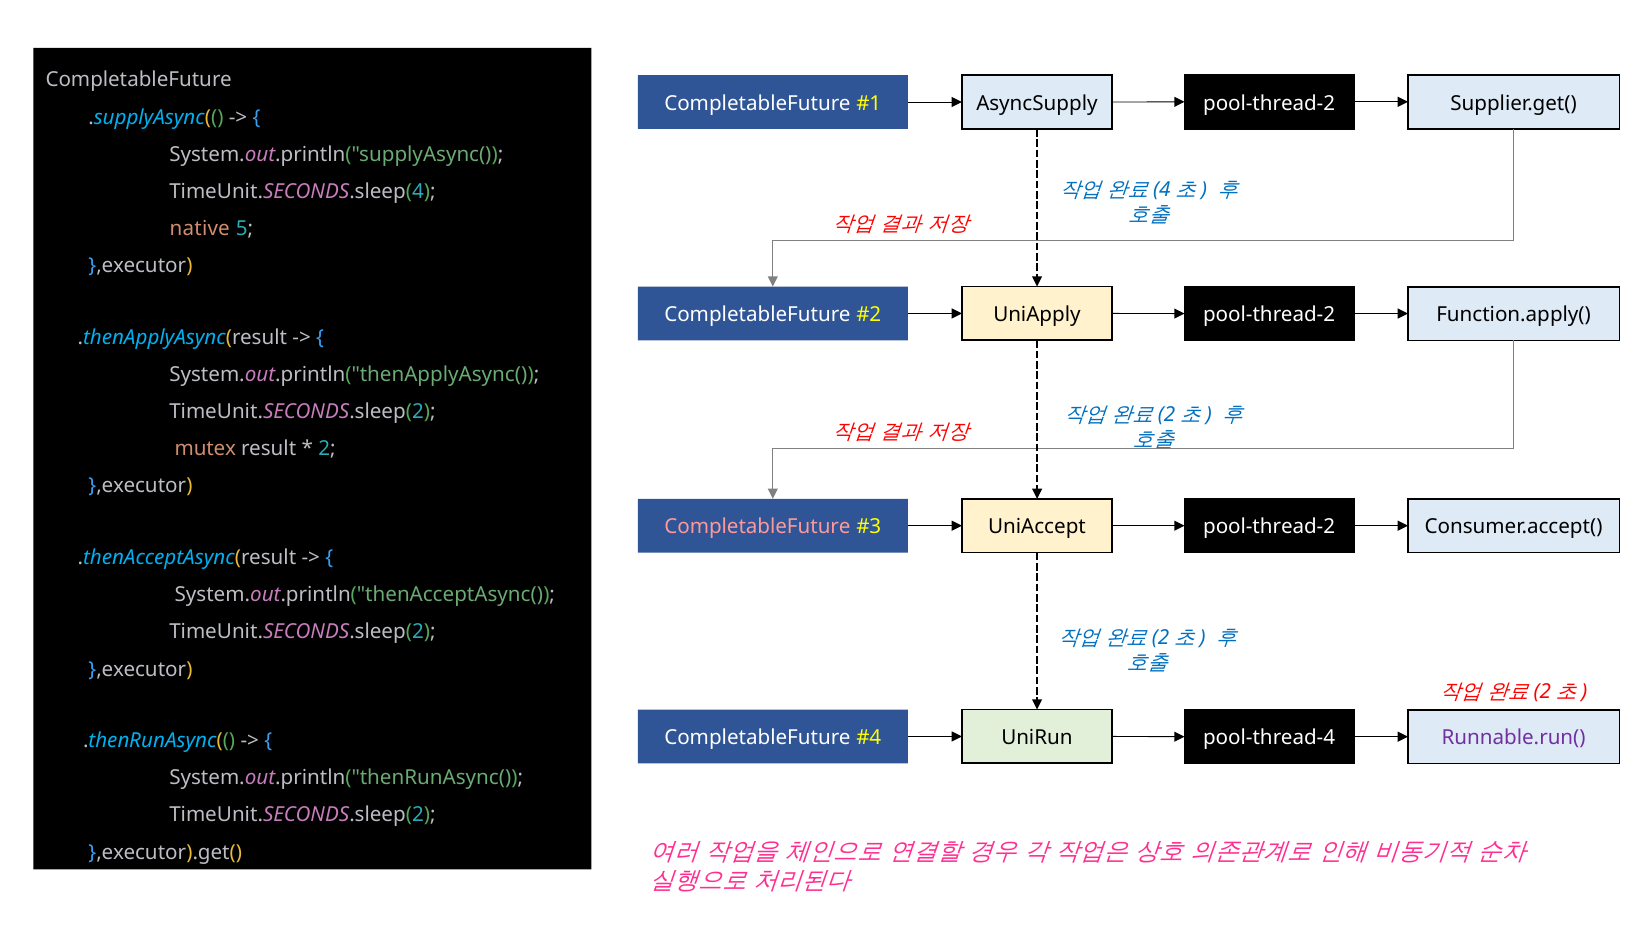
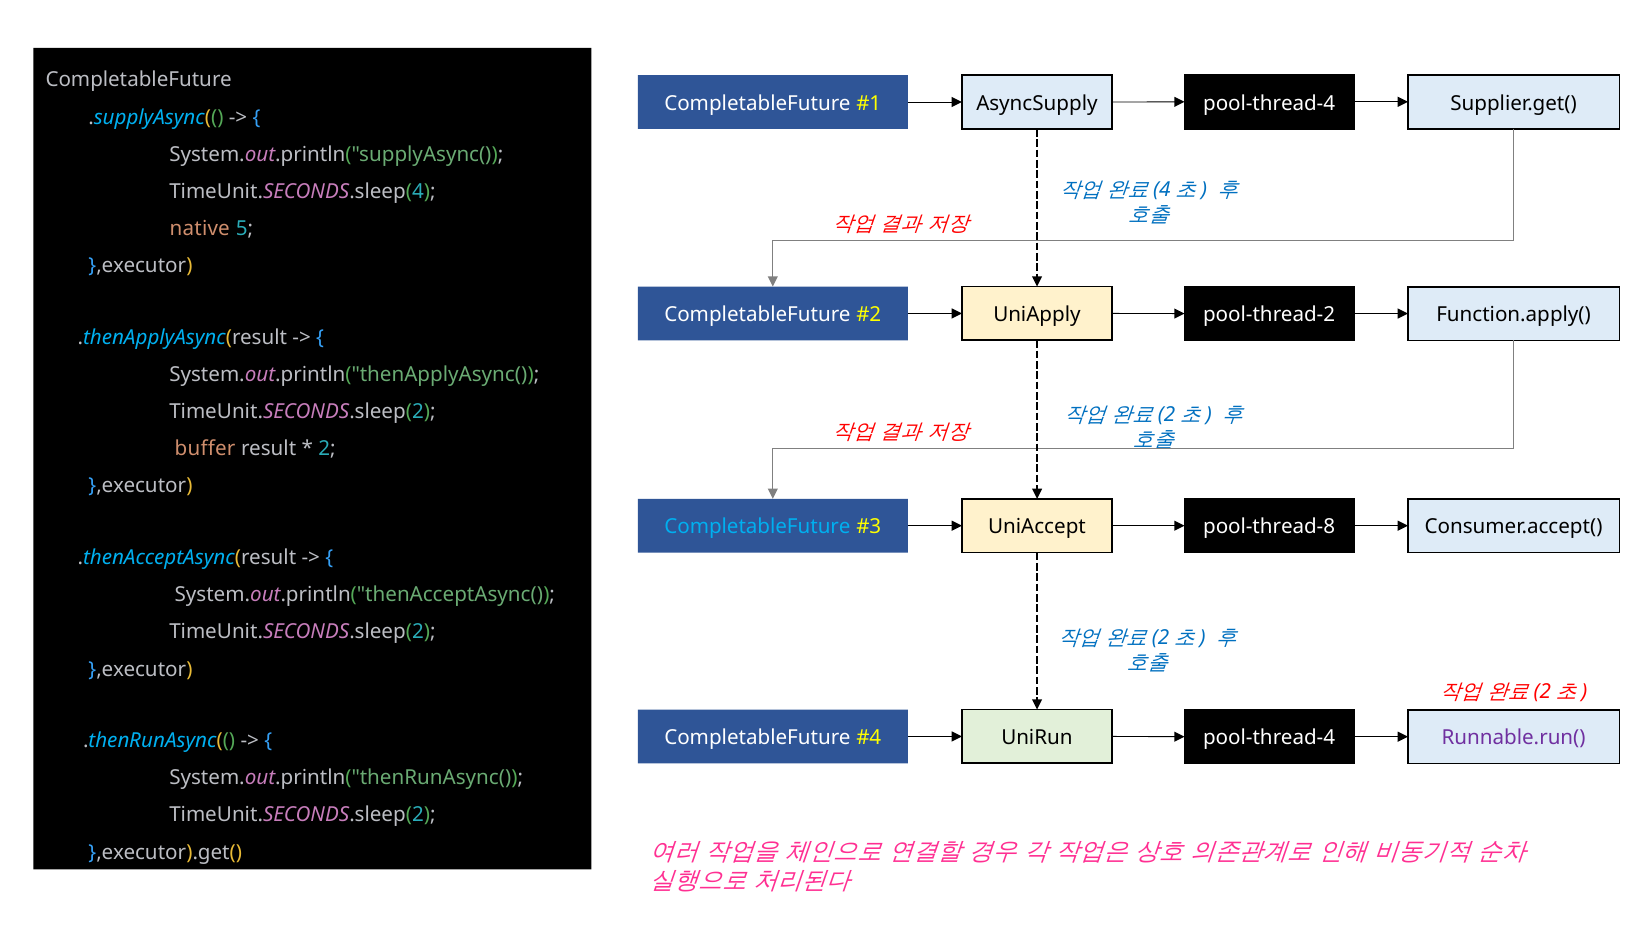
pool-thread-2: pool-thread-2 -> pool-thread-4 (1269, 103)
mutex: mutex -> buffer (205, 449)
CompletableFuture colour: pink -> light blue (757, 527)
pool-thread-2: pool-thread-2 -> pool-thread-8 (1269, 527)
